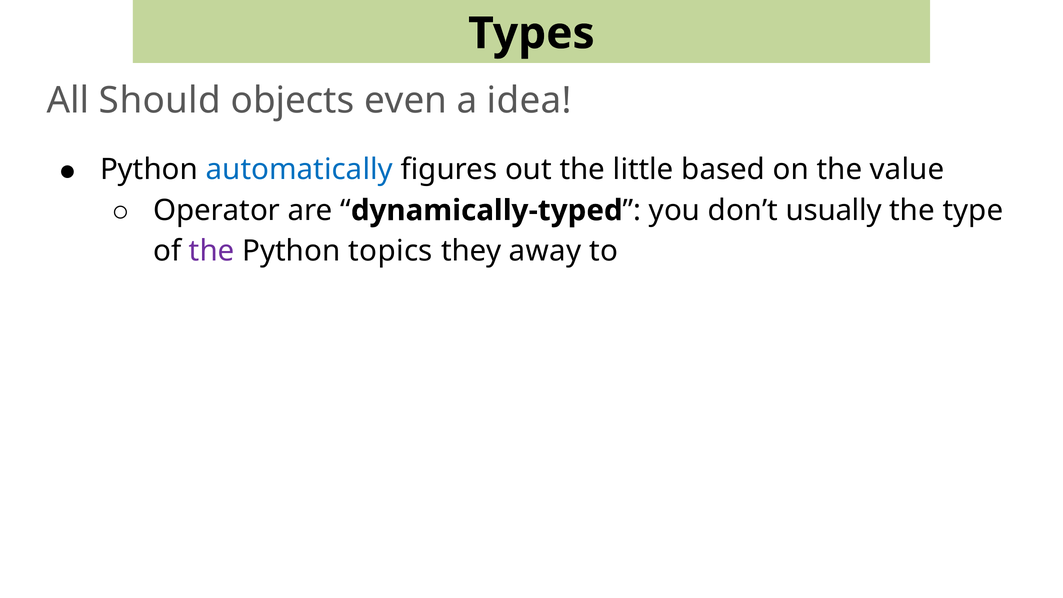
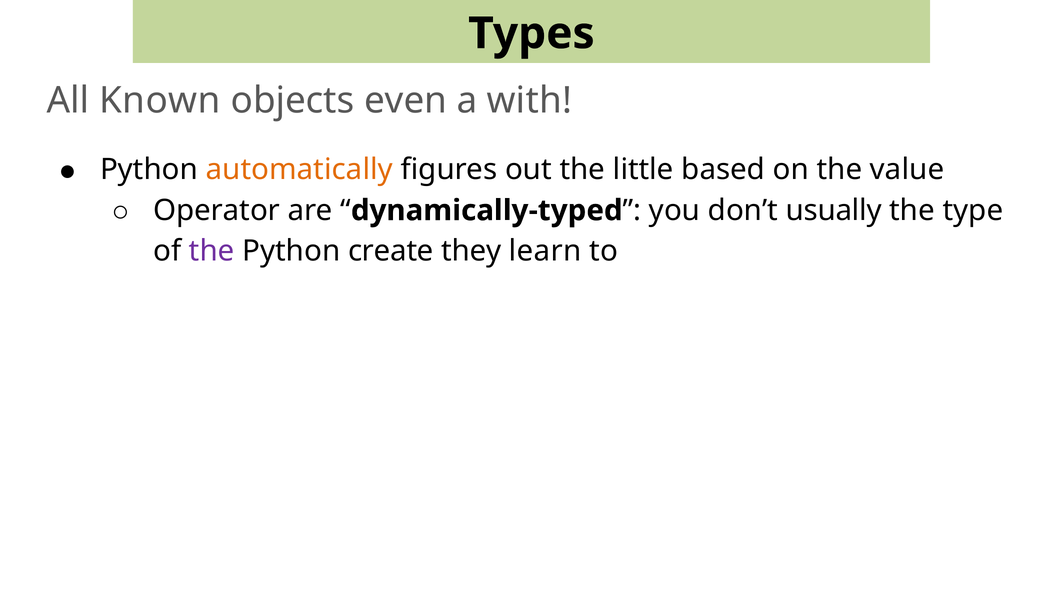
Should: Should -> Known (160, 101)
idea: idea -> with (529, 101)
automatically colour: blue -> orange (299, 170)
topics: topics -> create (391, 251)
away: away -> learn (545, 251)
